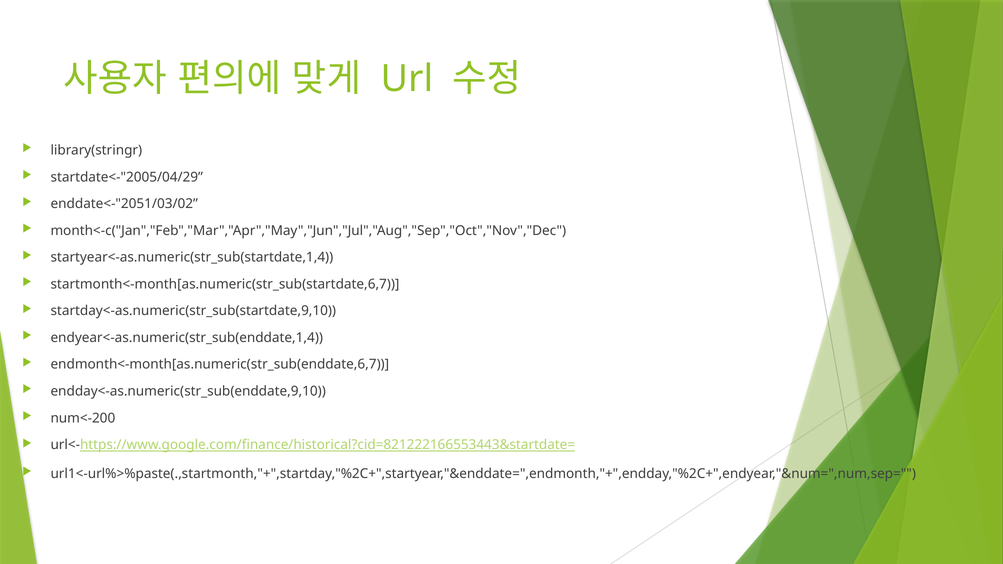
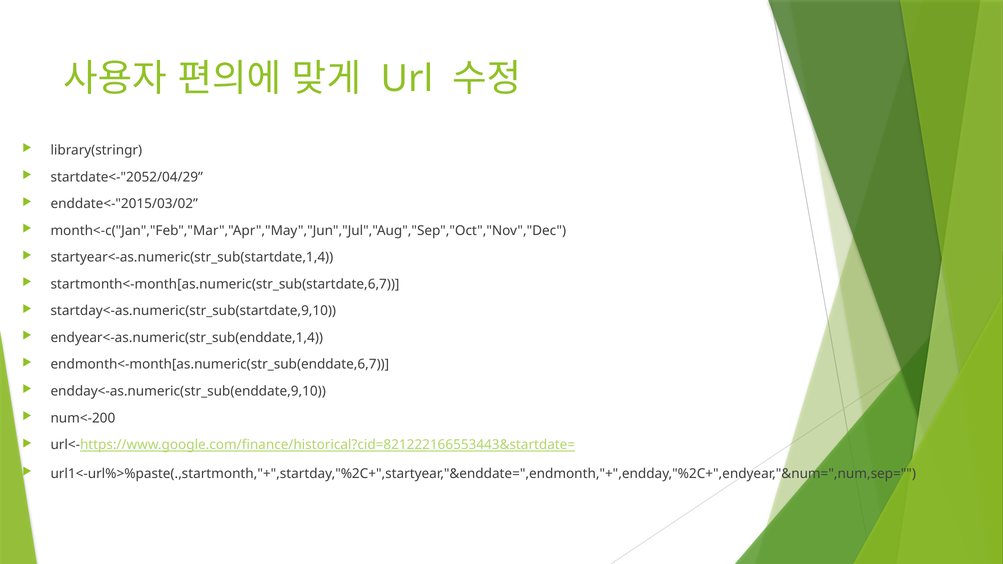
startdate<-"2005/04/29: startdate<-"2005/04/29 -> startdate<-"2052/04/29 (127, 177)
enddate<-"2051/03/02: enddate<-"2051/03/02 -> enddate<-"2015/03/02 (124, 204)
